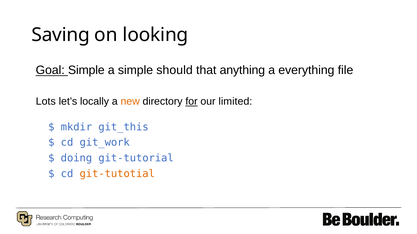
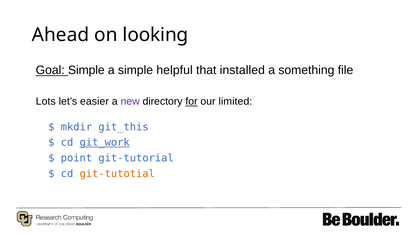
Saving: Saving -> Ahead (61, 35)
should: should -> helpful (175, 70)
anything: anything -> installed (242, 70)
everything: everything -> something (306, 70)
locally: locally -> easier (94, 102)
new colour: orange -> purple (130, 102)
git_work underline: none -> present (105, 143)
doing: doing -> point (76, 158)
